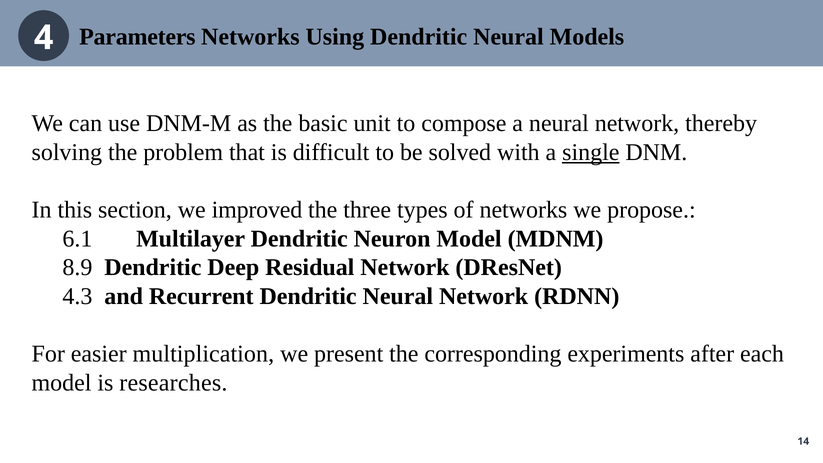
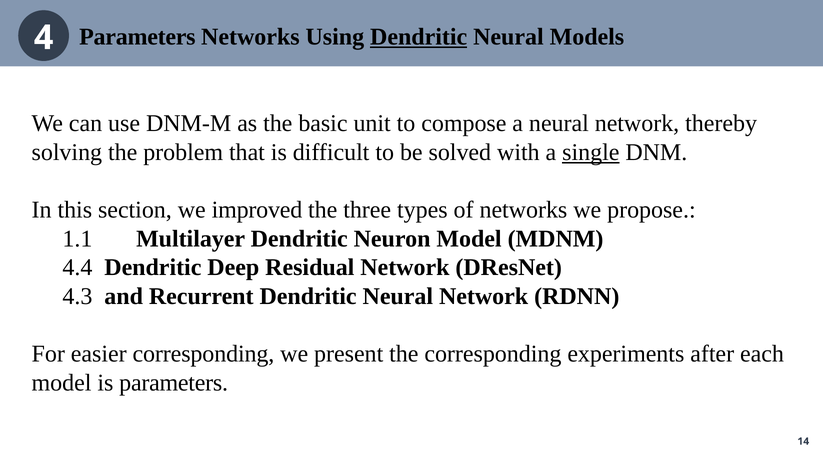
Dendritic underline: none -> present (419, 37)
6.1: 6.1 -> 1.1 (77, 239)
8.9: 8.9 -> 4.4 (77, 268)
easier multiplication: multiplication -> corresponding (203, 354)
is researches: researches -> parameters (174, 383)
